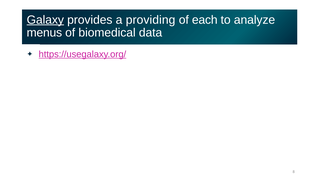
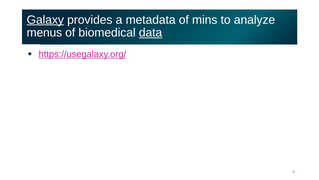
providing: providing -> metadata (151, 20)
each: each -> mins (205, 20)
data underline: none -> present (151, 33)
